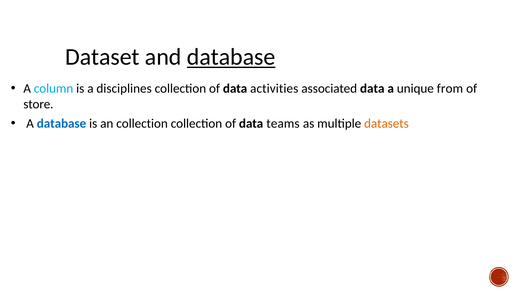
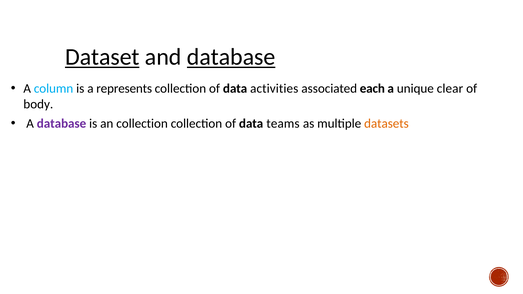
Dataset underline: none -> present (102, 57)
disciplines: disciplines -> represents (124, 89)
associated data: data -> each (372, 89)
from: from -> clear (450, 89)
store: store -> body (38, 104)
database colour: blue -> purple (62, 124)
